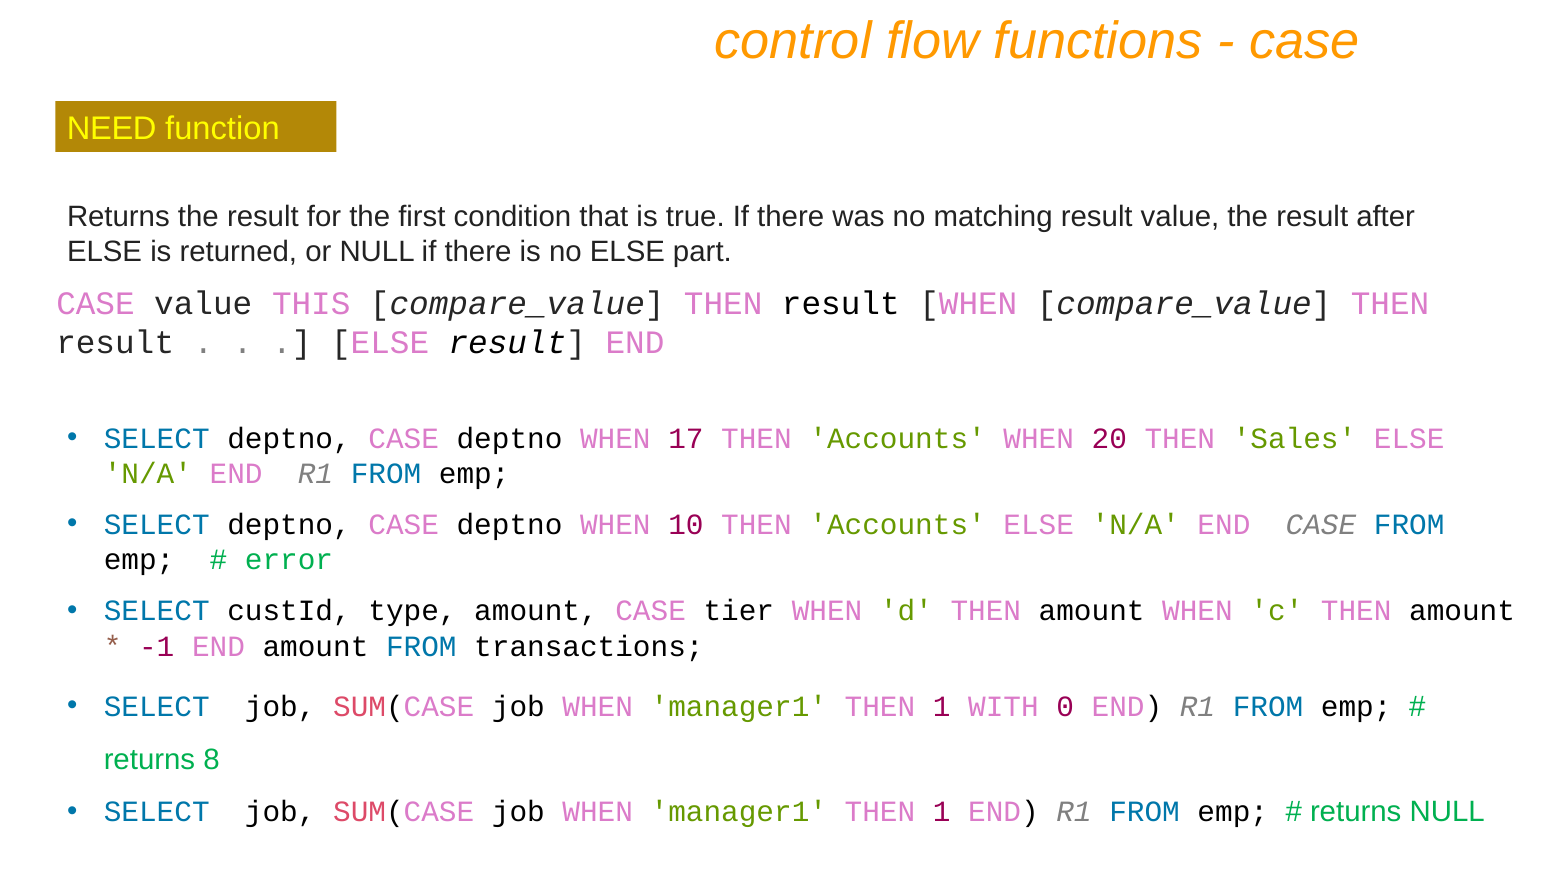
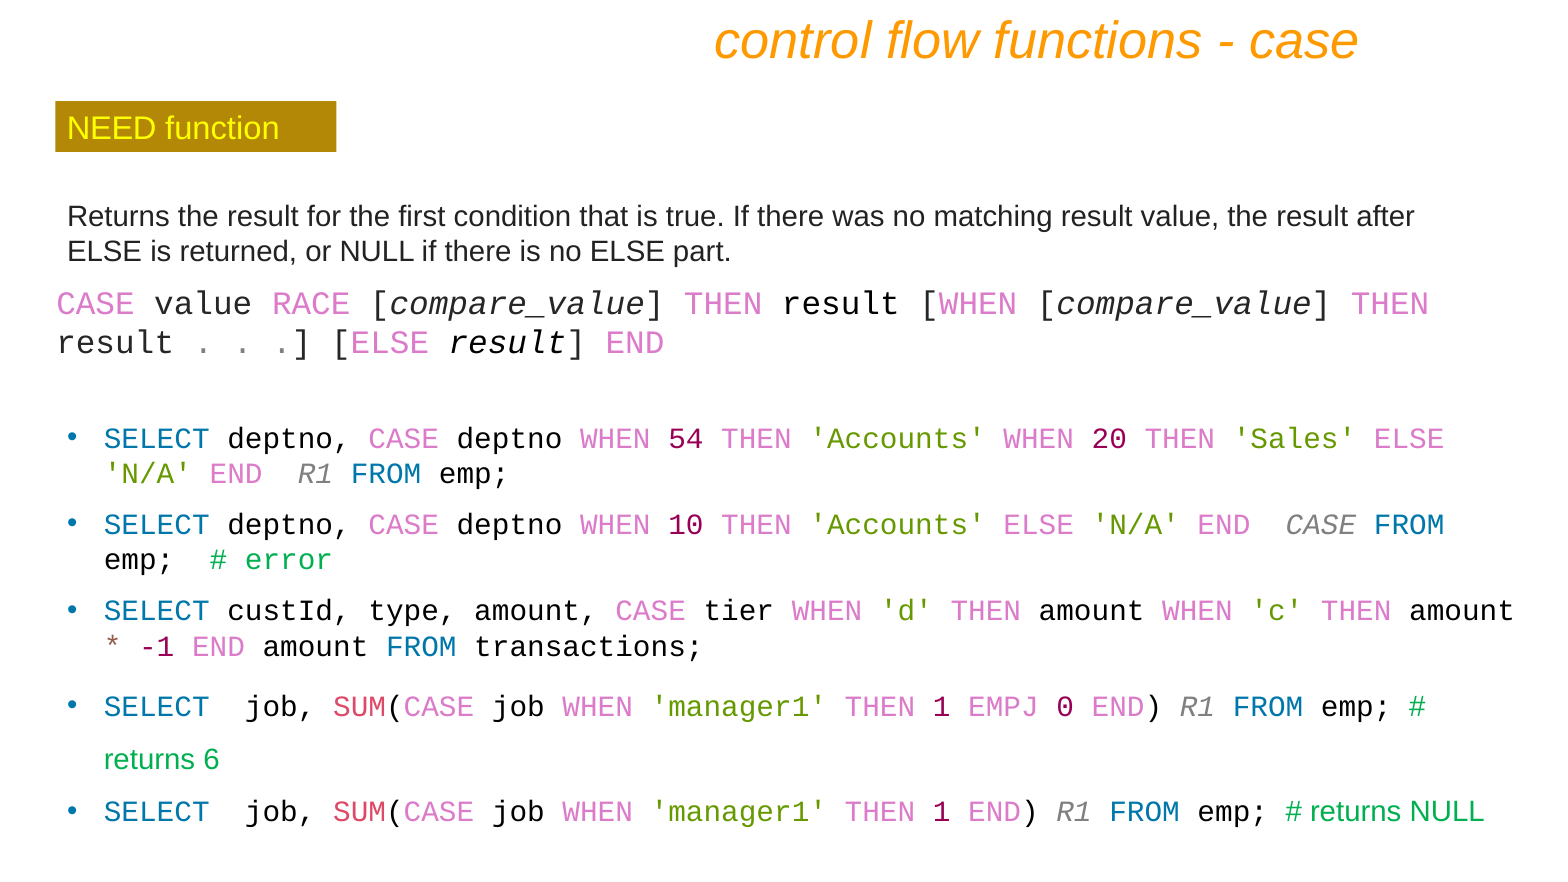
THIS: THIS -> RACE (311, 304)
17: 17 -> 54 (686, 439)
WITH: WITH -> EMPJ (1003, 706)
8: 8 -> 6 (211, 759)
